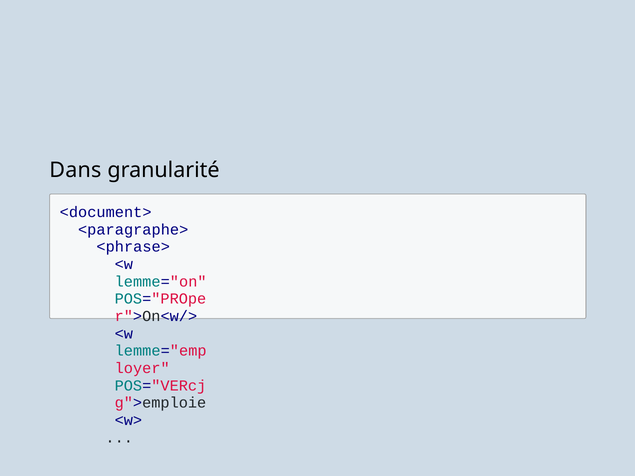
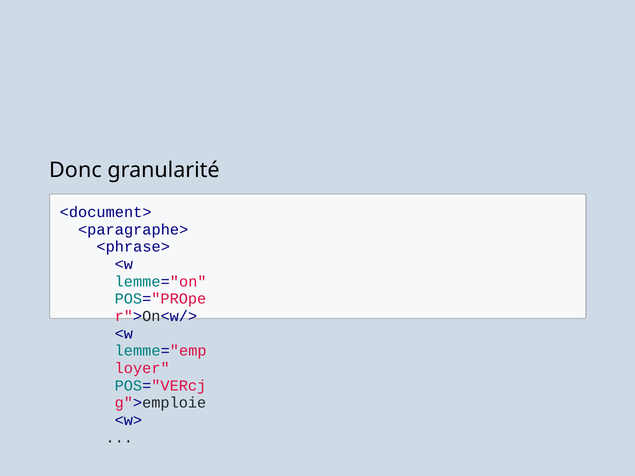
Dans: Dans -> Donc (75, 170)
